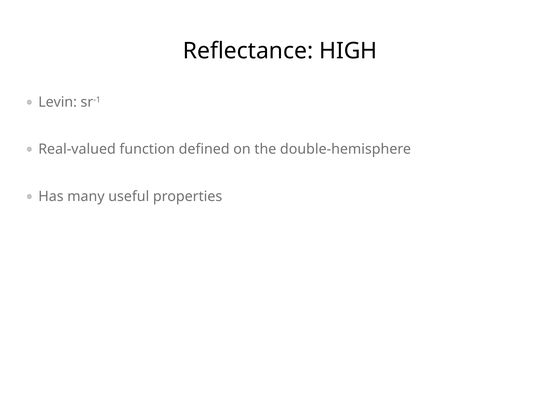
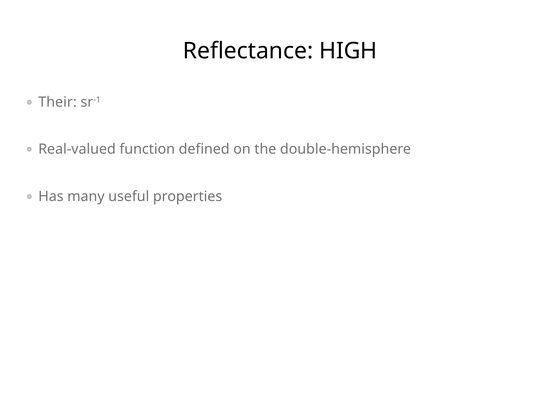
Levin: Levin -> Their (58, 102)
